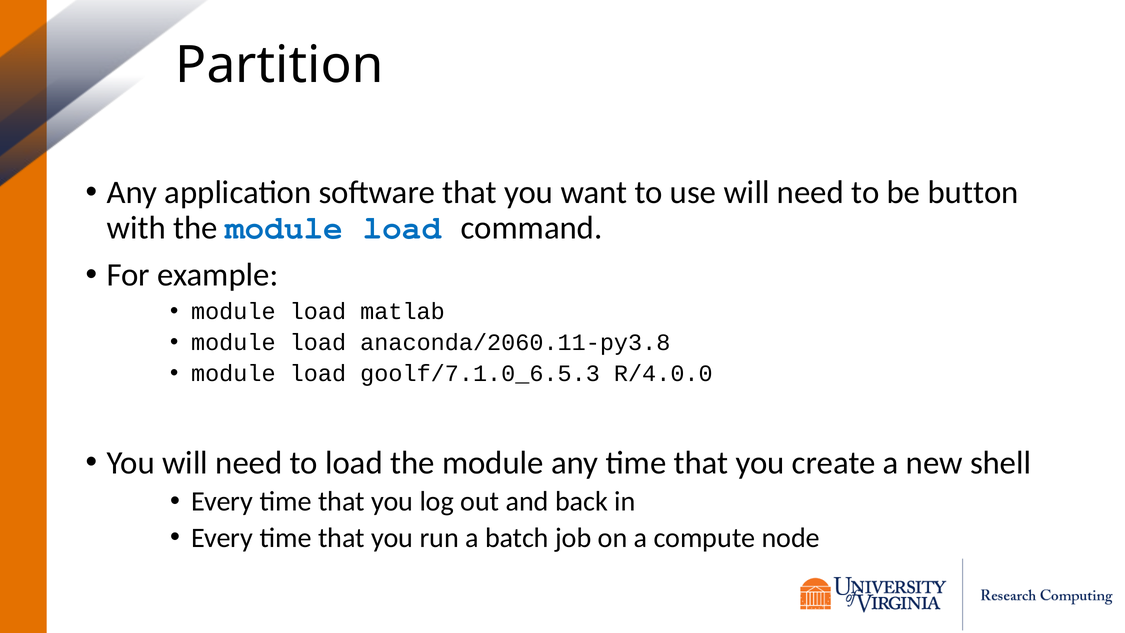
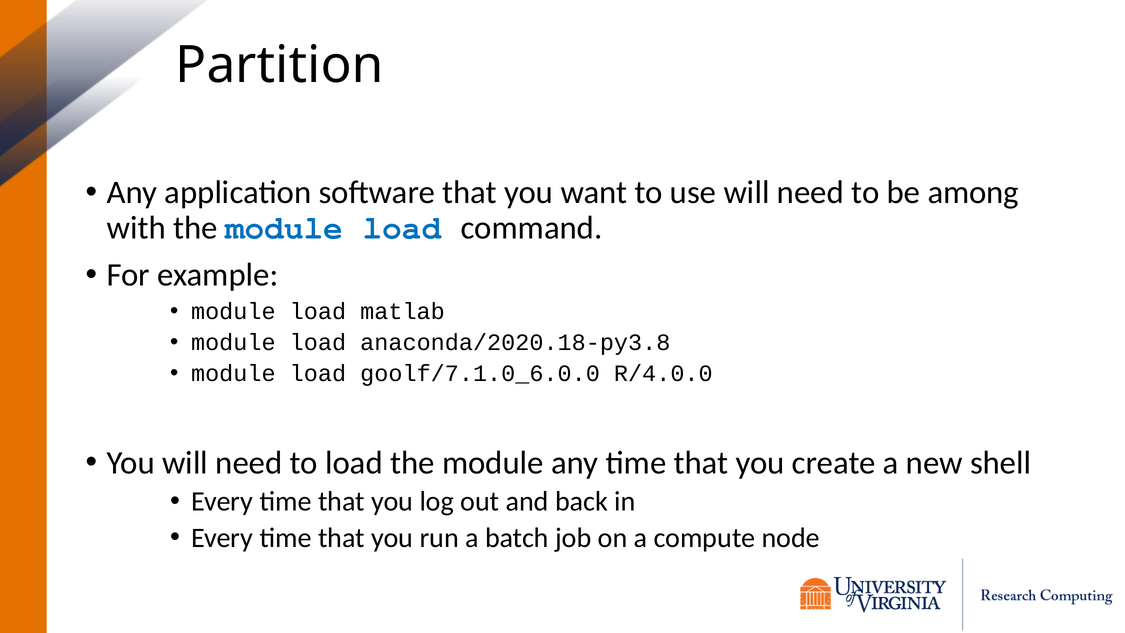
button: button -> among (973, 192)
anaconda/2060.11-py3.8: anaconda/2060.11-py3.8 -> anaconda/2020.18-py3.8 (515, 342)
goolf/7.1.0_6.5.3: goolf/7.1.0_6.5.3 -> goolf/7.1.0_6.0.0 (480, 374)
